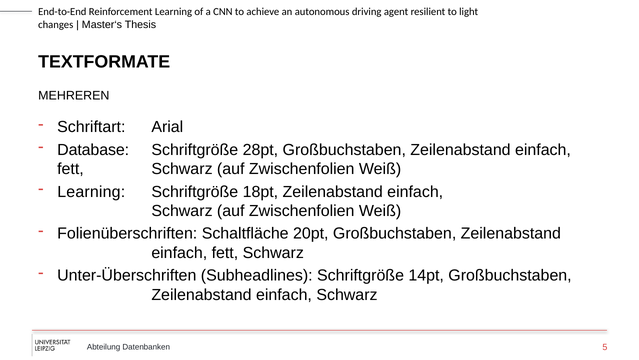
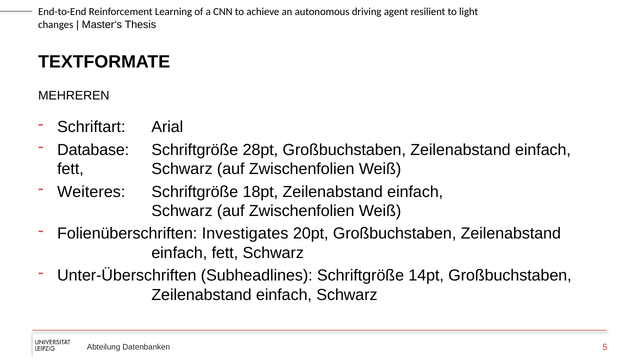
Learning: Learning -> Weiteres (91, 191)
Schaltfläche: Schaltfläche -> Investigates (245, 233)
